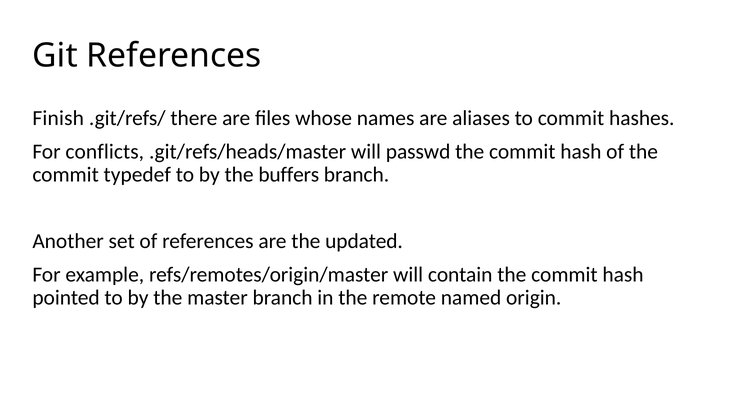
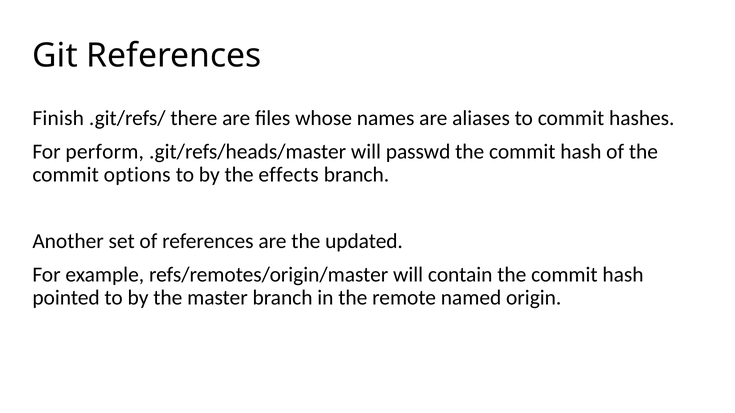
conflicts: conflicts -> perform (105, 152)
typedef: typedef -> options (137, 175)
buffers: buffers -> effects (289, 175)
